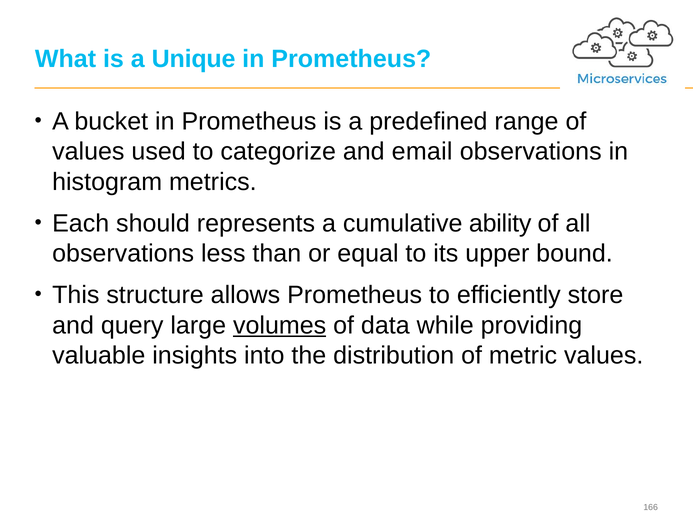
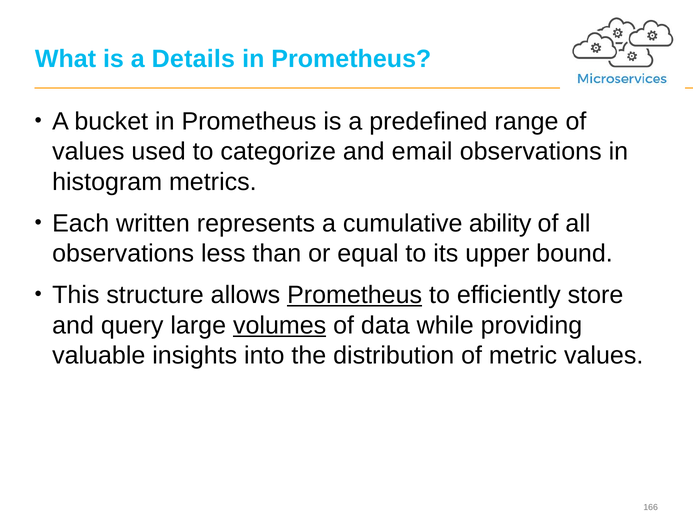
Unique: Unique -> Details (193, 59)
should: should -> written (153, 223)
Prometheus underline: none -> present (355, 295)
